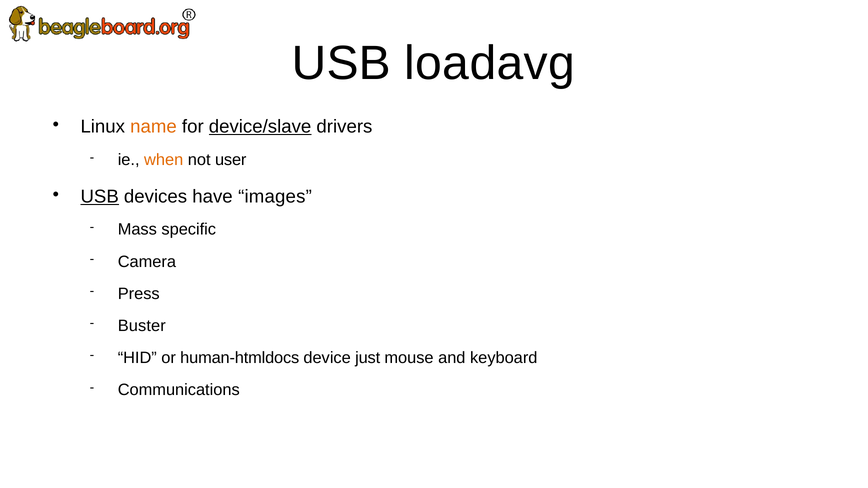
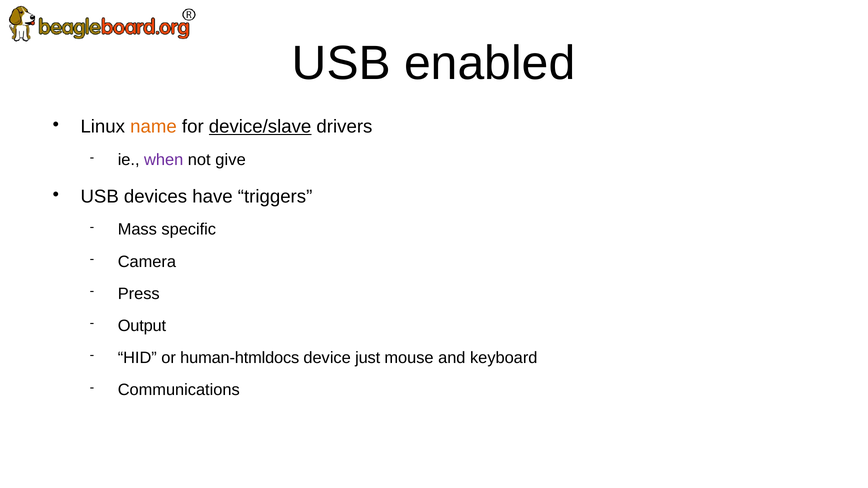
loadavg: loadavg -> enabled (490, 64)
when colour: orange -> purple (164, 160)
user: user -> give (231, 160)
USB underline: present -> none (100, 196)
images: images -> triggers (275, 196)
Buster: Buster -> Output (142, 326)
